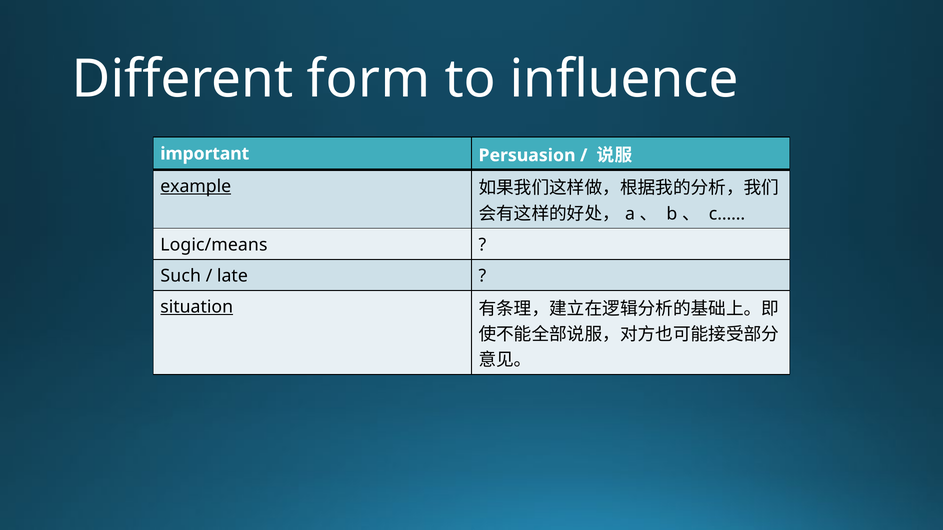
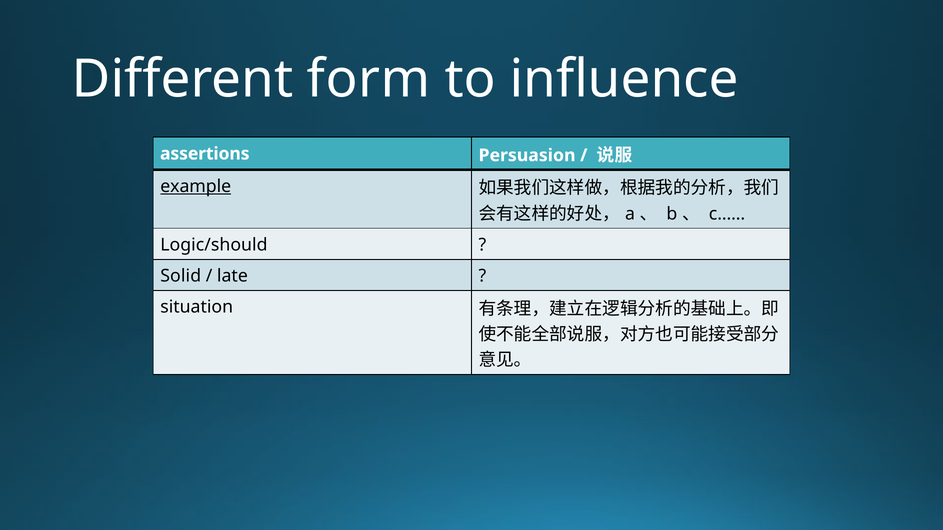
important: important -> assertions (205, 154)
Logic/means: Logic/means -> Logic/should (214, 245)
Such: Such -> Solid (181, 276)
situation underline: present -> none (197, 307)
